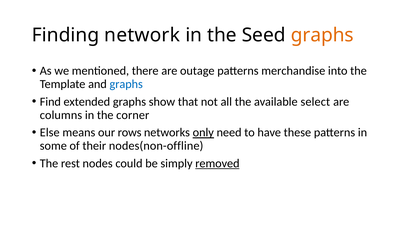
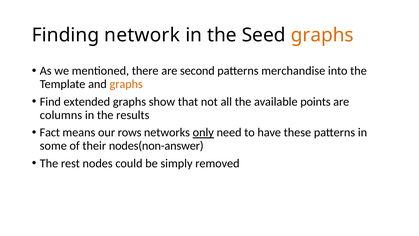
outage: outage -> second (197, 71)
graphs colour: blue -> orange (126, 84)
select: select -> points (315, 102)
corner: corner -> results (133, 115)
Else: Else -> Fact (50, 132)
nodes(non-offline: nodes(non-offline -> nodes(non-answer (156, 146)
removed underline: present -> none (217, 163)
